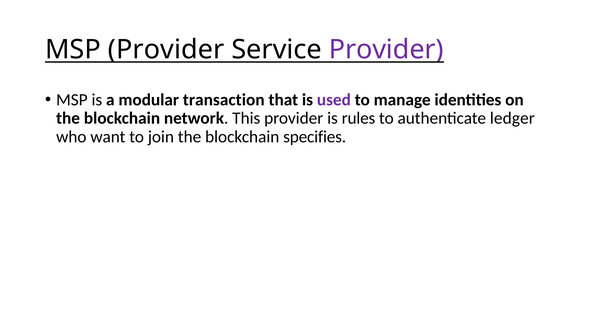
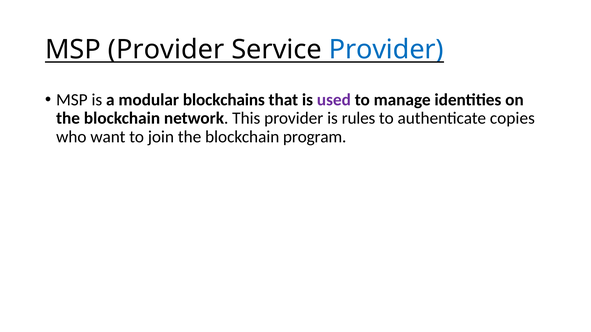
Provider colour: purple -> blue (386, 50)
transaction: transaction -> blockchains (224, 100)
ledger: ledger -> copies (512, 118)
specifies: specifies -> program (315, 137)
